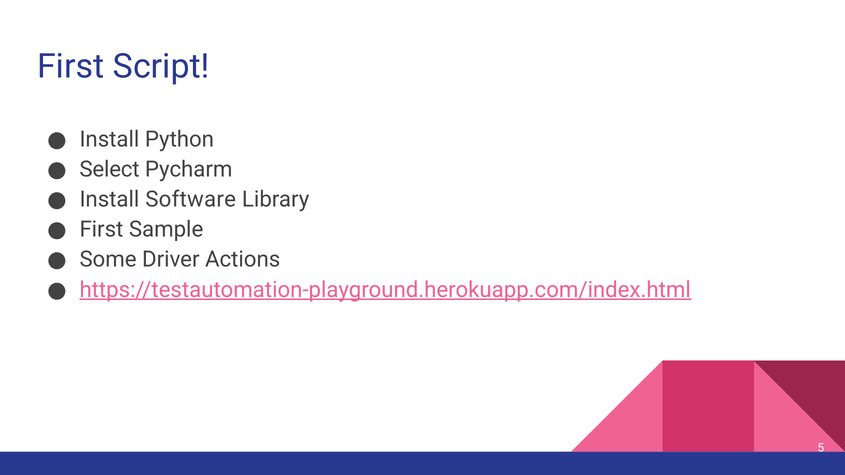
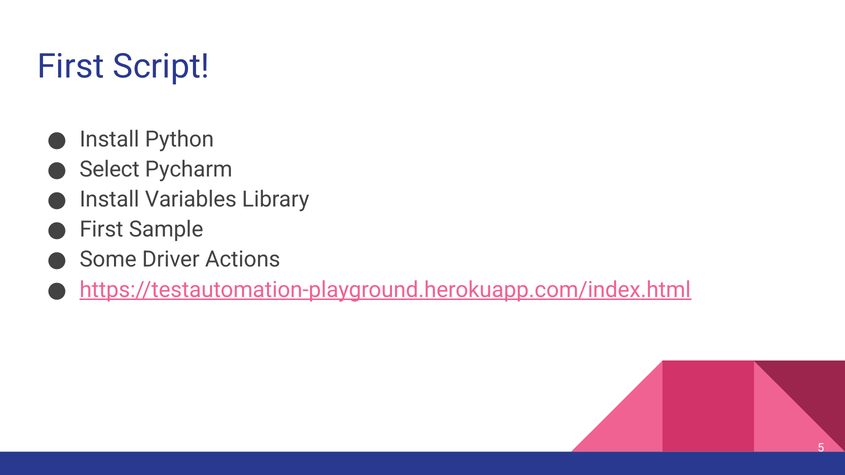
Software: Software -> Variables (191, 200)
